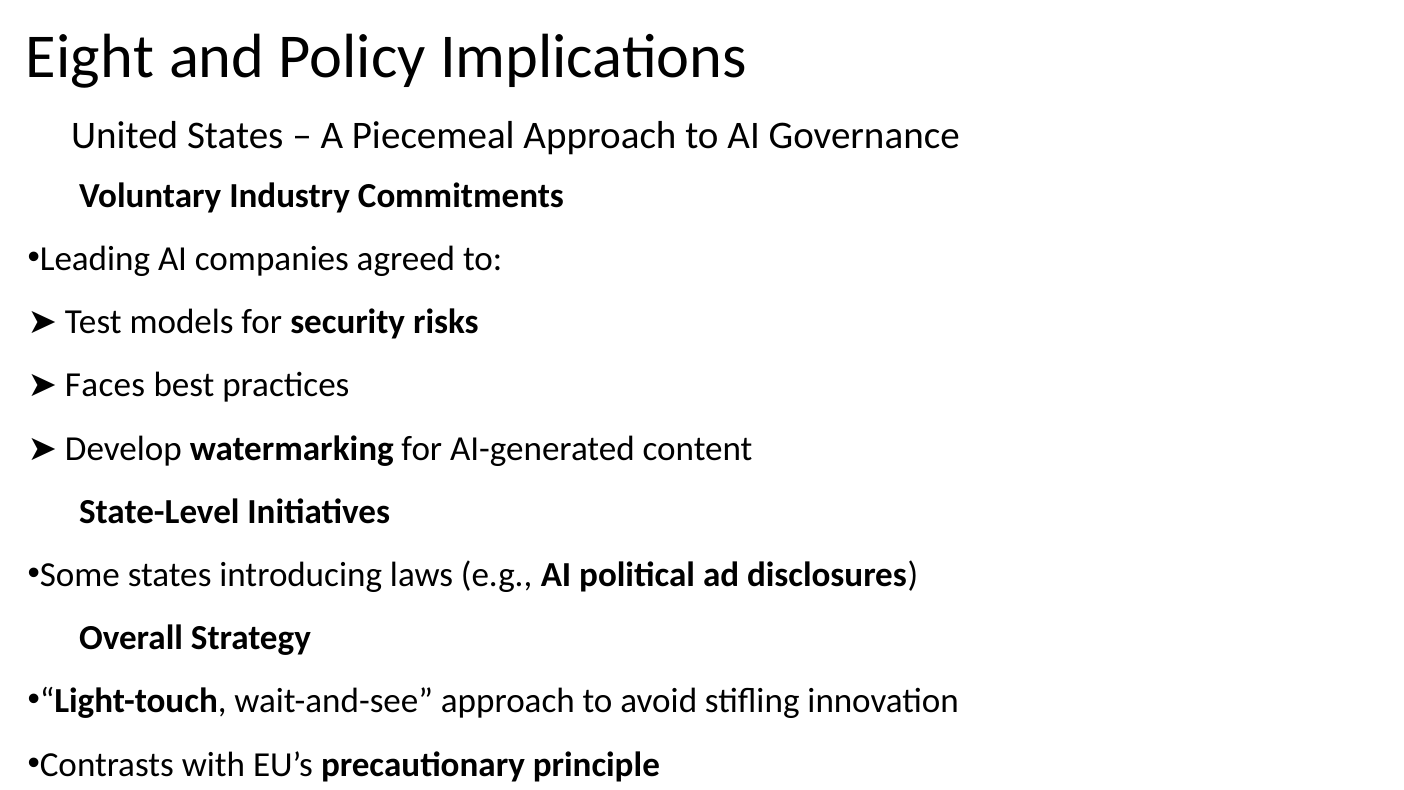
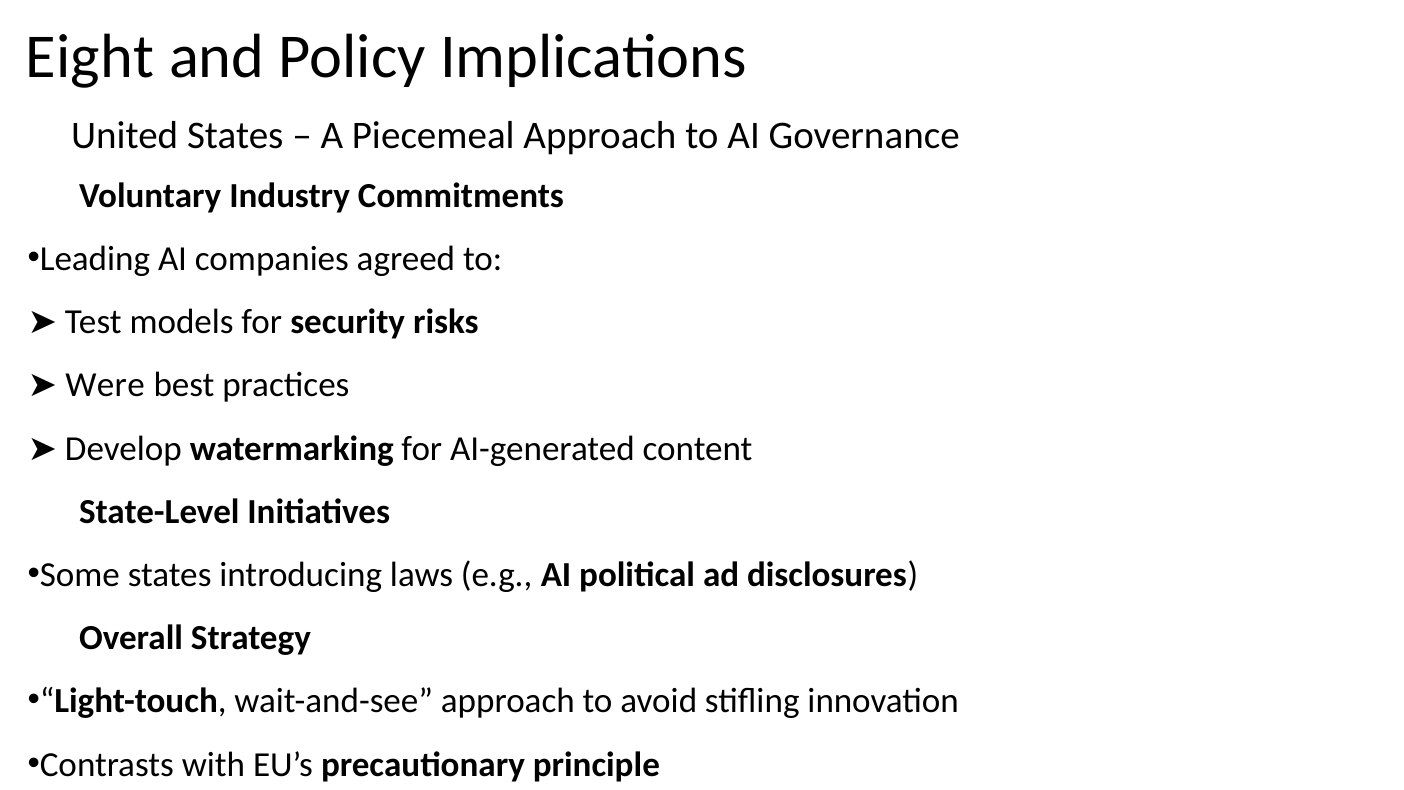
Faces: Faces -> Were (105, 385)
